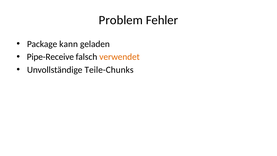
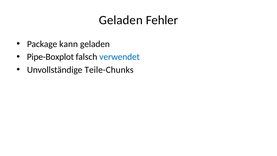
Problem: Problem -> Geladen (121, 20)
Pipe-Receive: Pipe-Receive -> Pipe-Boxplot (50, 57)
verwendet colour: orange -> blue (120, 57)
